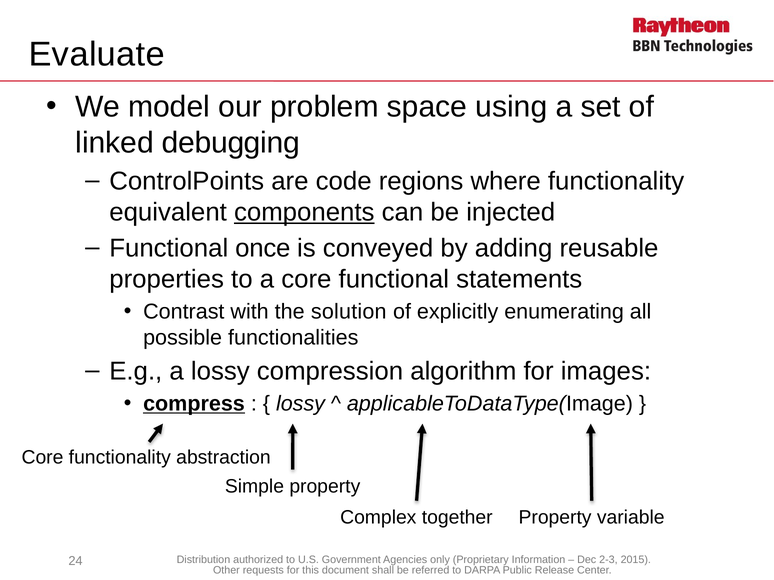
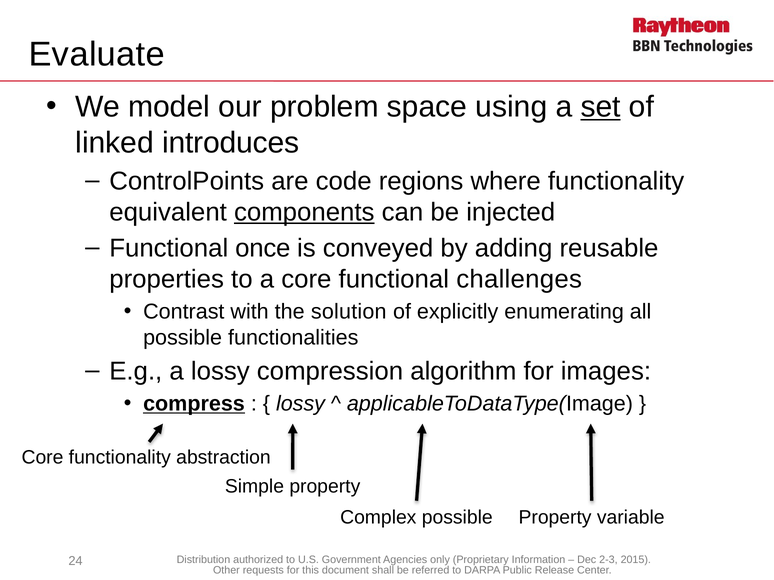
set underline: none -> present (601, 107)
debugging: debugging -> introduces (231, 143)
statements: statements -> challenges (519, 280)
Complex together: together -> possible (457, 518)
